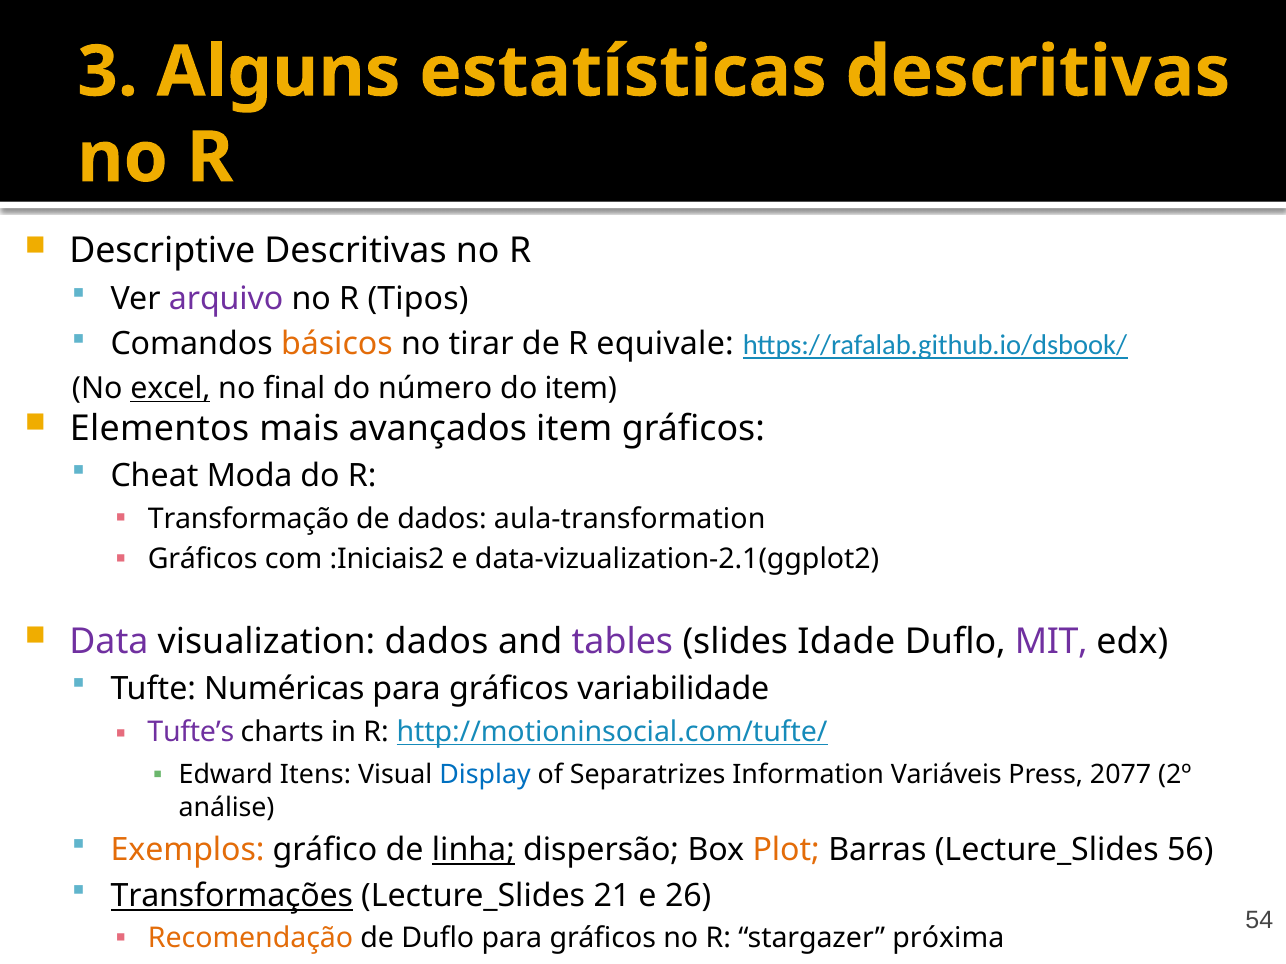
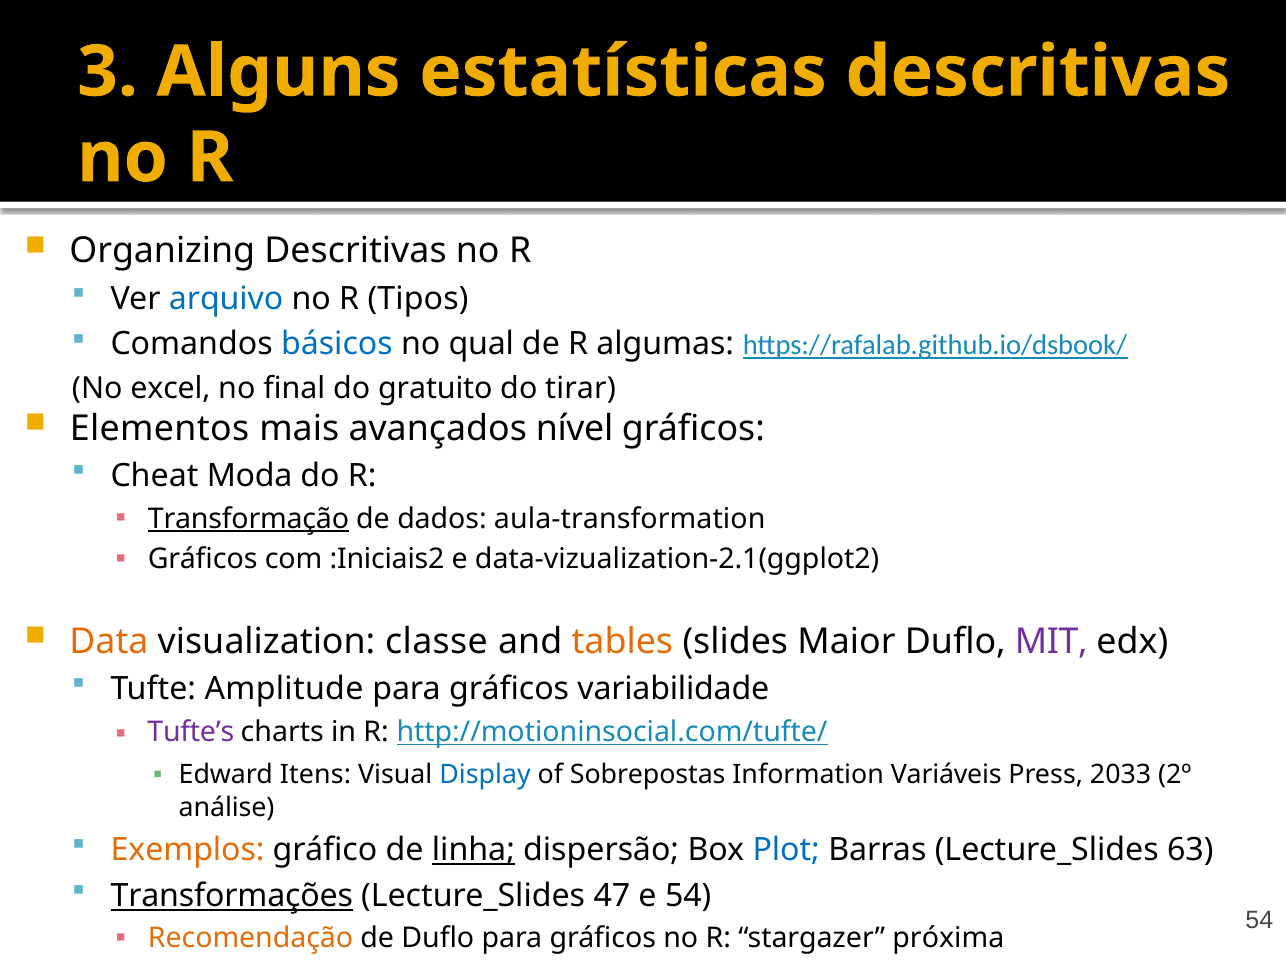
Descriptive: Descriptive -> Organizing (162, 251)
arquivo colour: purple -> blue (226, 299)
básicos colour: orange -> blue (337, 344)
tirar: tirar -> qual (481, 344)
equivale: equivale -> algumas (665, 344)
excel underline: present -> none (170, 389)
número: número -> gratuito (435, 389)
do item: item -> tirar (581, 389)
avançados item: item -> nível (575, 429)
Transformação underline: none -> present (248, 519)
Data colour: purple -> orange (109, 642)
visualization dados: dados -> classe (437, 642)
tables colour: purple -> orange (622, 642)
Idade: Idade -> Maior (846, 642)
Numéricas: Numéricas -> Amplitude (284, 690)
Separatrizes: Separatrizes -> Sobrepostas (648, 775)
2077: 2077 -> 2033 (1121, 775)
Plot colour: orange -> blue (786, 851)
56: 56 -> 63 (1190, 851)
21: 21 -> 47 (612, 896)
e 26: 26 -> 54 (688, 896)
